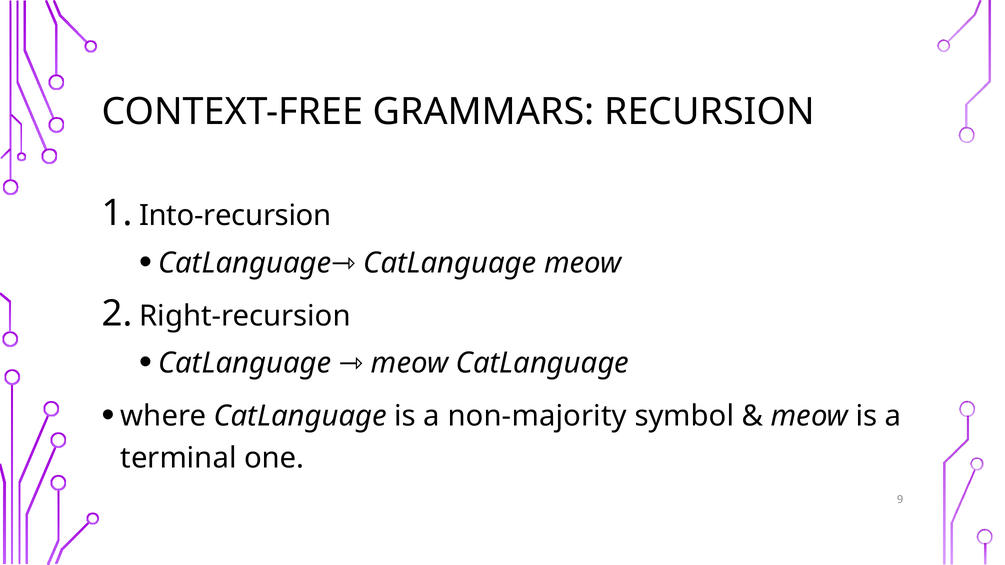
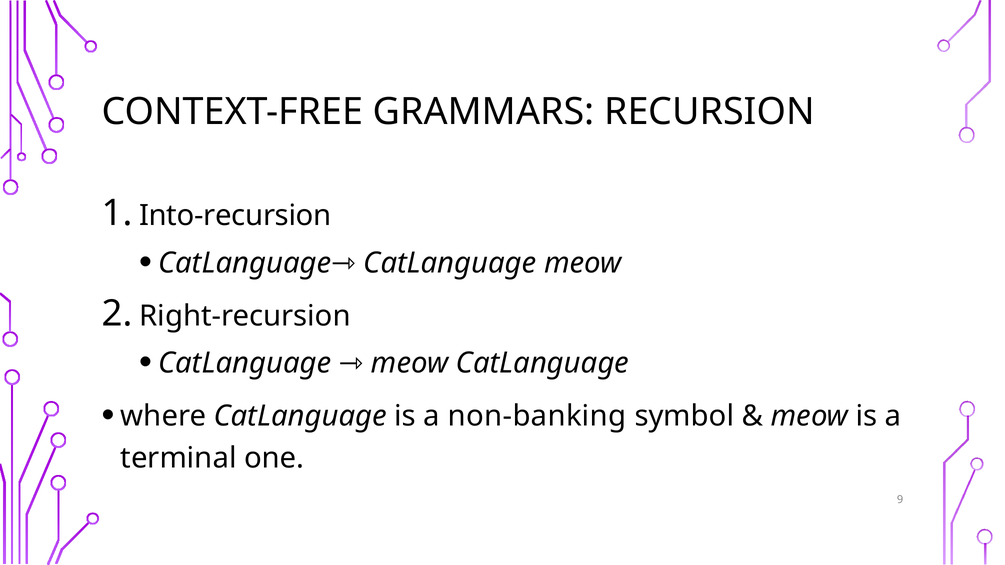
non-majority: non-majority -> non-banking (537, 416)
